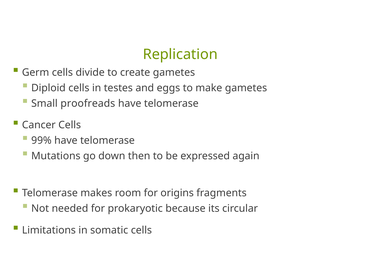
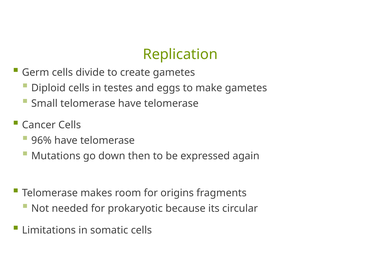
Small proofreads: proofreads -> telomerase (88, 104)
99%: 99% -> 96% (41, 141)
